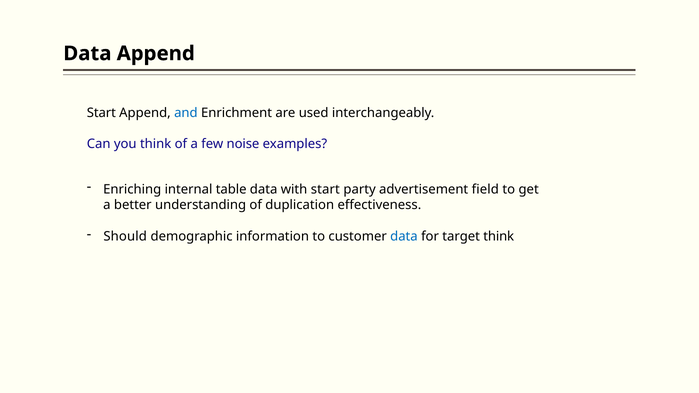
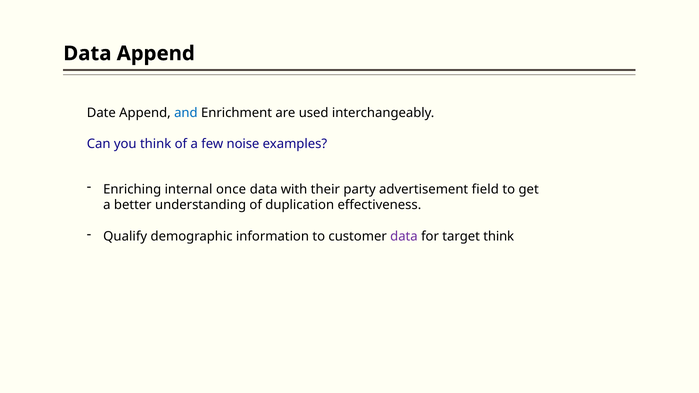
Start: Start -> Date (101, 113)
table: table -> once (231, 189)
with start: start -> their (325, 189)
Should: Should -> Qualify (125, 236)
data colour: blue -> purple (404, 236)
